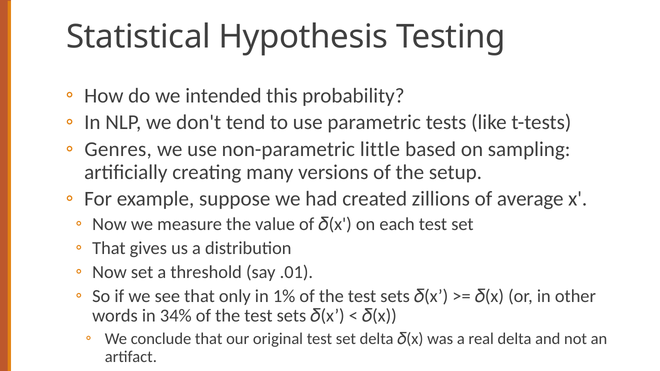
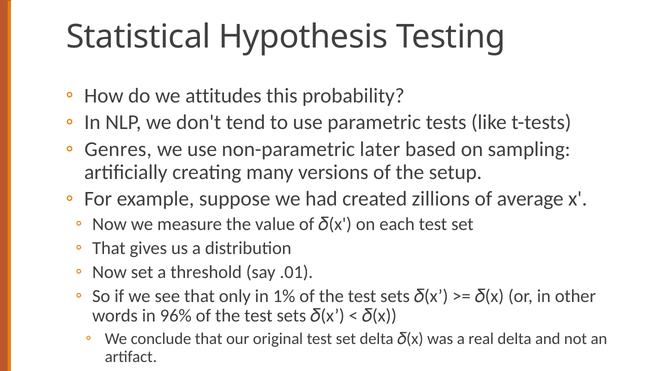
intended: intended -> attitudes (223, 96)
little: little -> later (380, 149)
34%: 34% -> 96% (176, 316)
